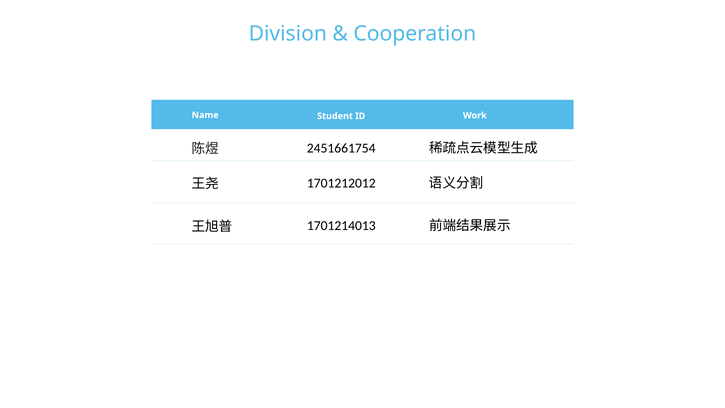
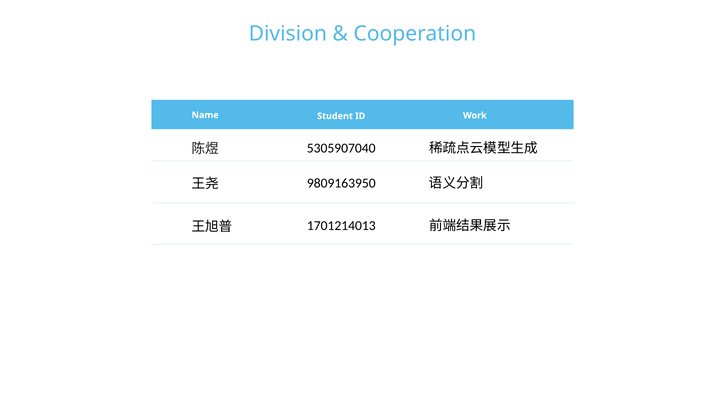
2451661754: 2451661754 -> 5305907040 (341, 148)
1701212012: 1701212012 -> 9809163950 (341, 183)
